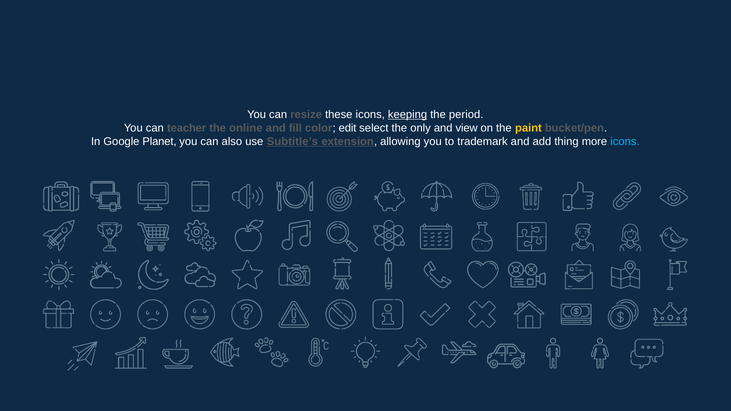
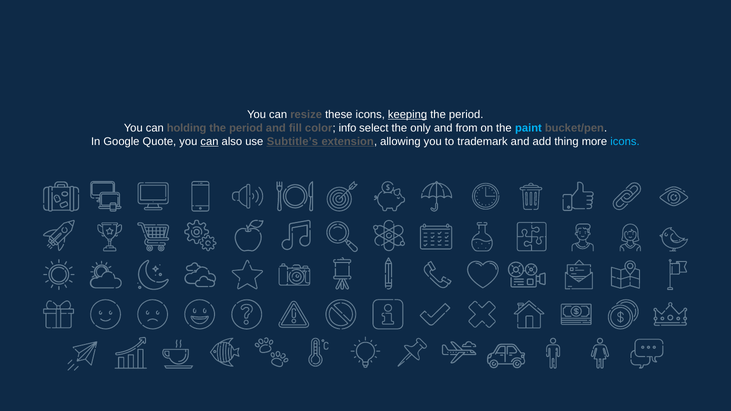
teacher: teacher -> holding (187, 128)
online: online -> period (246, 128)
edit: edit -> info (348, 128)
view: view -> from (467, 128)
paint colour: yellow -> light blue (528, 128)
Planet: Planet -> Quote (159, 141)
can underline: none -> present (209, 141)
